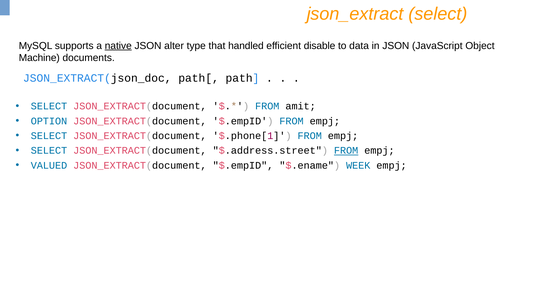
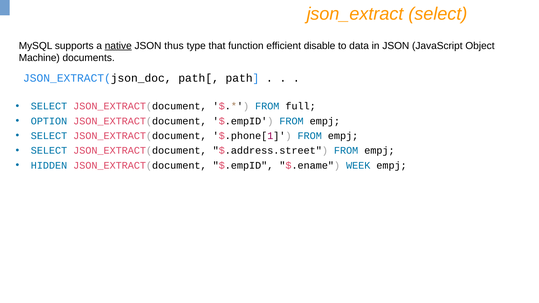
alter: alter -> thus (174, 46)
handled: handled -> function (246, 46)
amit: amit -> full (301, 106)
FROM underline: present -> none (346, 151)
VALUED: VALUED -> HIDDEN (49, 166)
